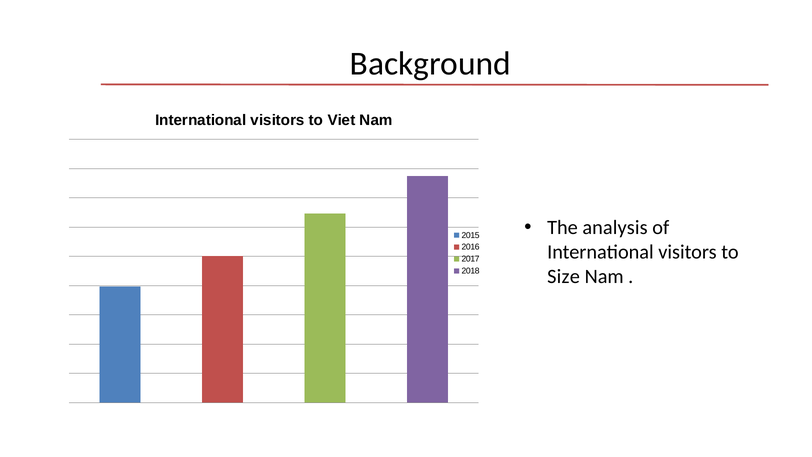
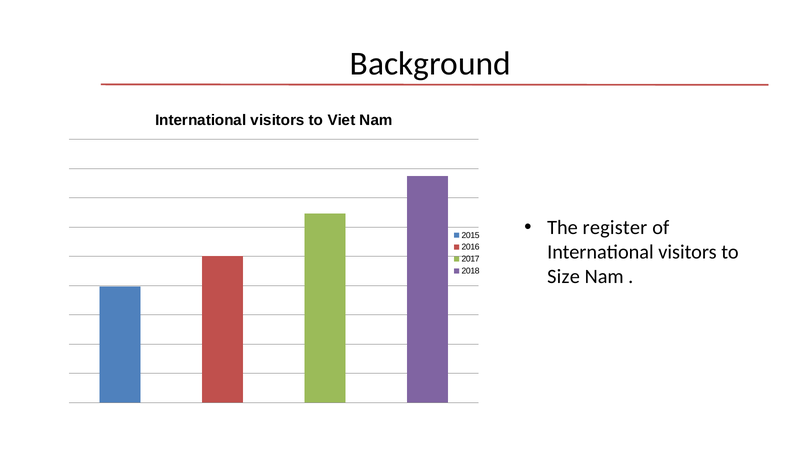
analysis: analysis -> register (615, 227)
